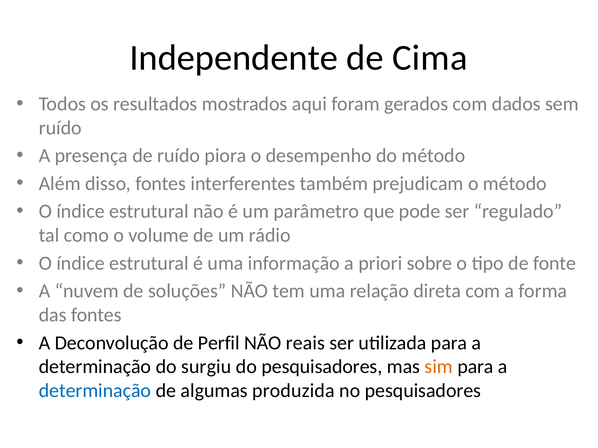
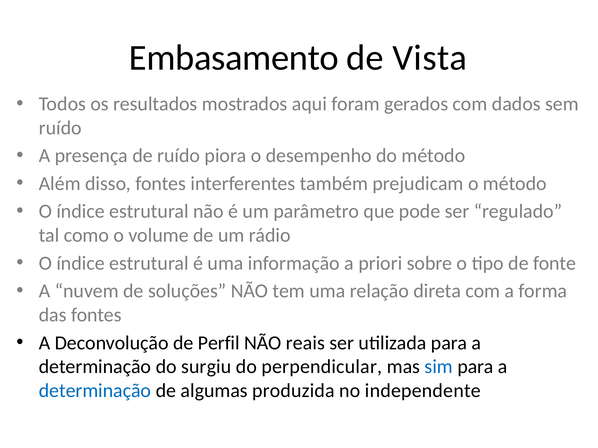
Independente: Independente -> Embasamento (234, 58)
Cima: Cima -> Vista (430, 58)
do pesquisadores: pesquisadores -> perpendicular (322, 367)
sim colour: orange -> blue (439, 367)
no pesquisadores: pesquisadores -> independente (423, 391)
